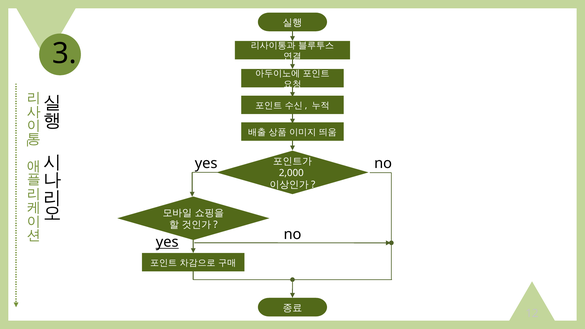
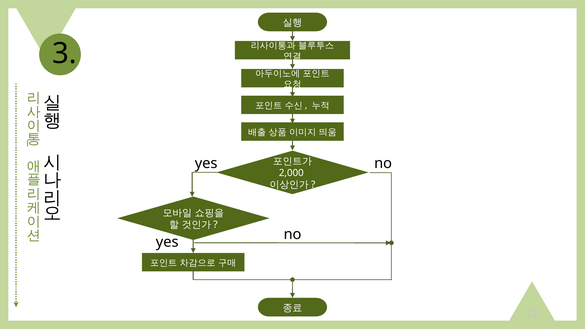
yes underline: present -> none (167, 242)
